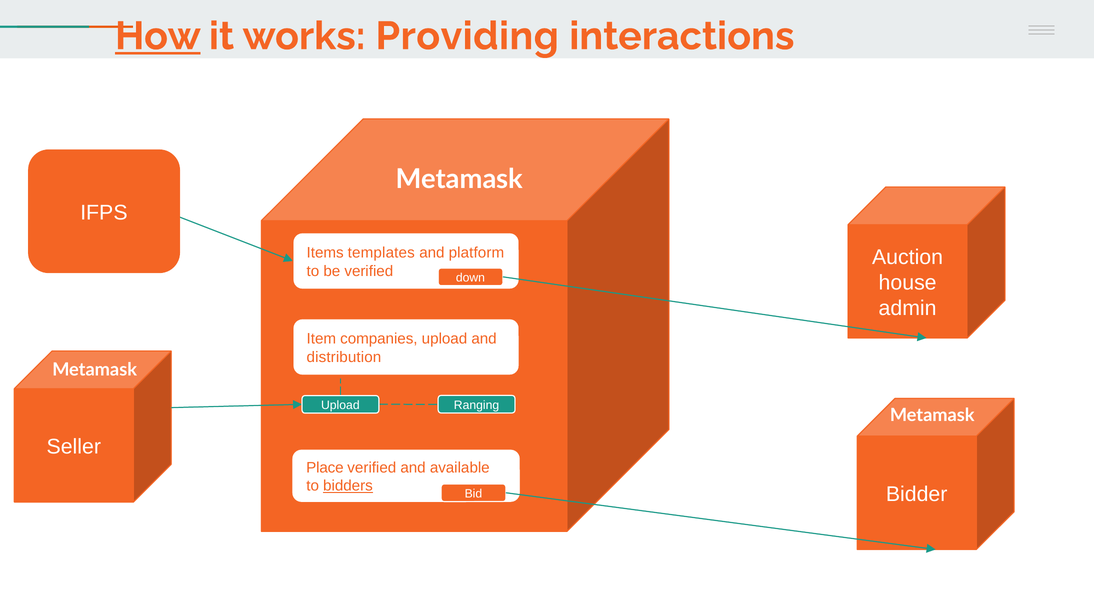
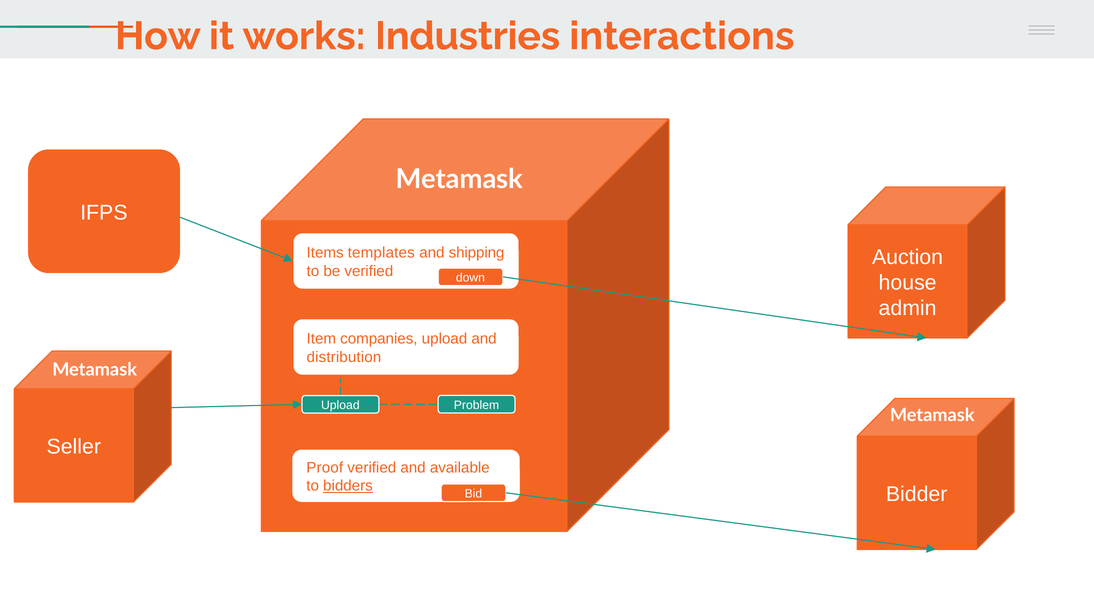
How underline: present -> none (158, 36)
Providing: Providing -> Industries (468, 36)
platform: platform -> shipping (477, 253)
Ranging: Ranging -> Problem (477, 405)
Place: Place -> Proof (325, 468)
